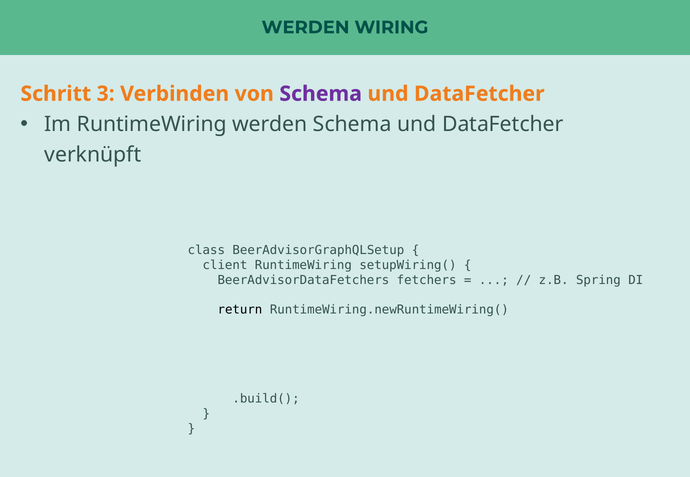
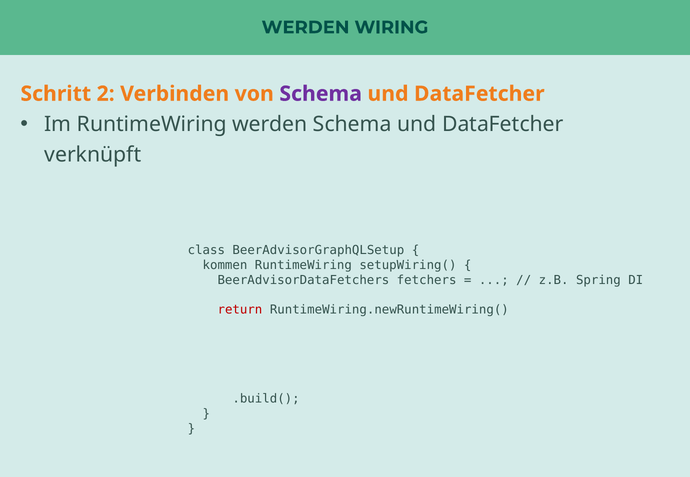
3: 3 -> 2 (106, 94)
client: client -> kommen (225, 266)
return colour: black -> red (240, 310)
